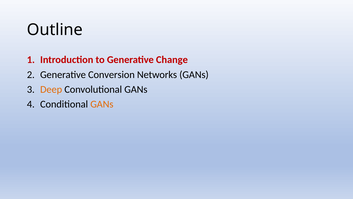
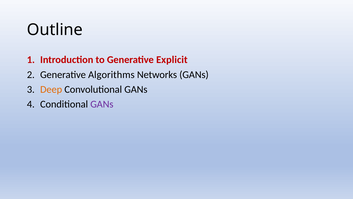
Change: Change -> Explicit (172, 60)
Conversion: Conversion -> Algorithms (111, 74)
GANs colour: orange -> purple (102, 104)
